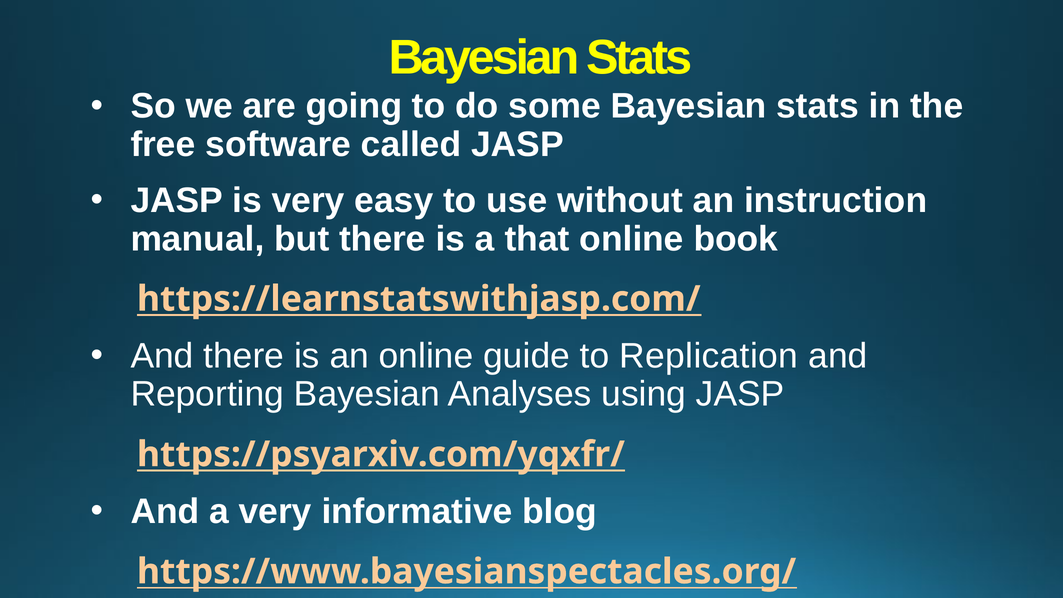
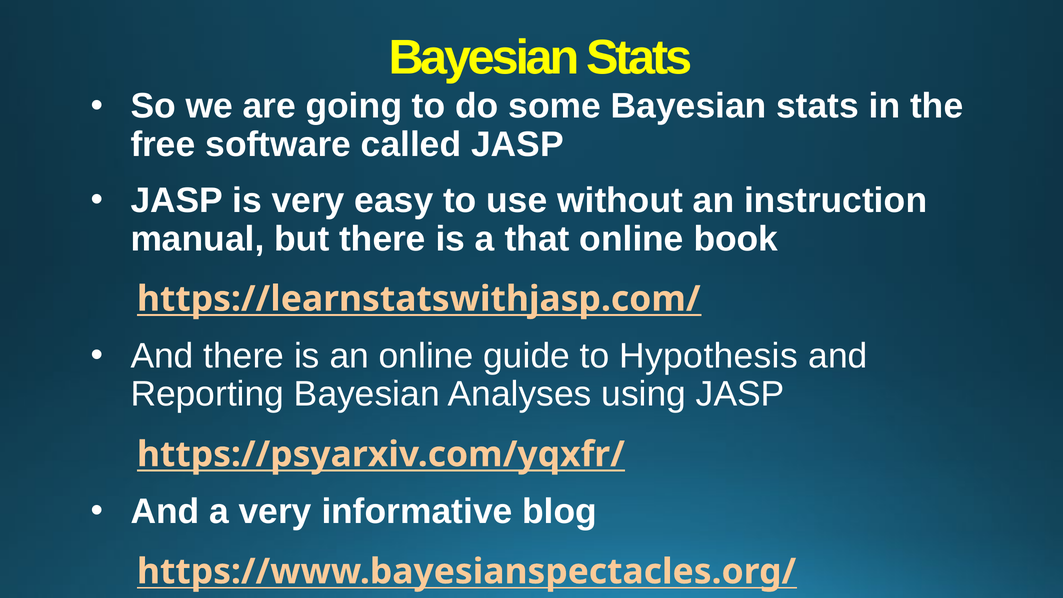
Replication: Replication -> Hypothesis (709, 356)
